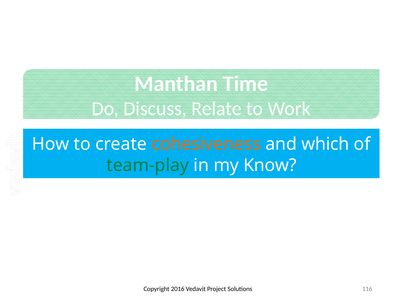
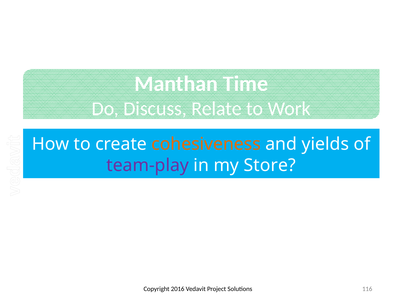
which: which -> yields (325, 144)
team-play colour: green -> purple (148, 165)
Know: Know -> Store (270, 165)
